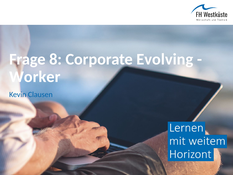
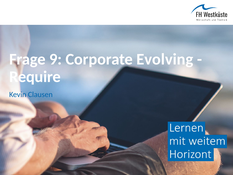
8: 8 -> 9 (56, 59)
Worker: Worker -> Require (35, 77)
